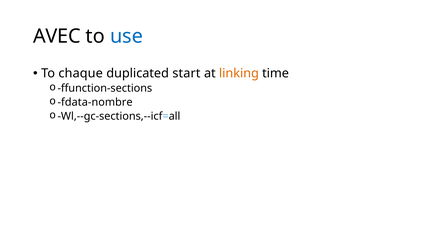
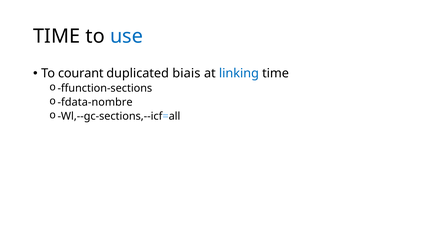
AVEC: AVEC -> TIME (57, 36)
chaque: chaque -> courant (81, 73)
start: start -> biais (186, 73)
linking colour: orange -> blue (239, 73)
